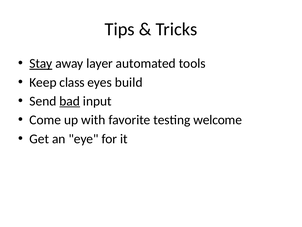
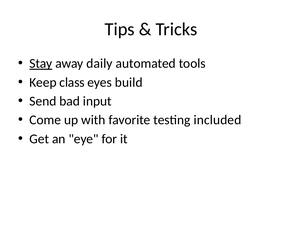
layer: layer -> daily (99, 63)
bad underline: present -> none (70, 101)
welcome: welcome -> included (218, 120)
